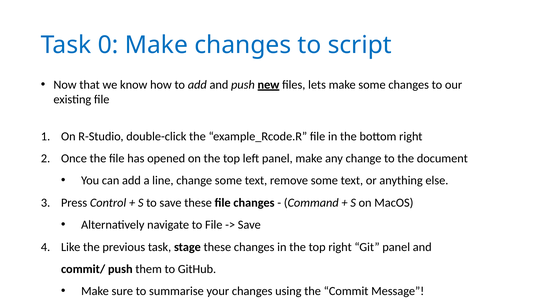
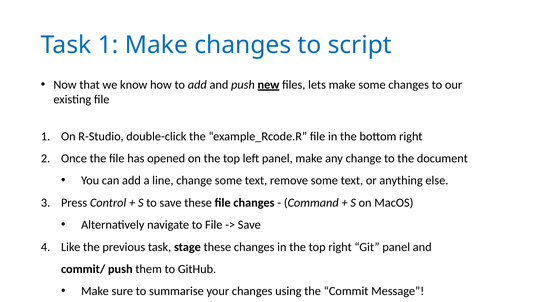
Task 0: 0 -> 1 (108, 45)
